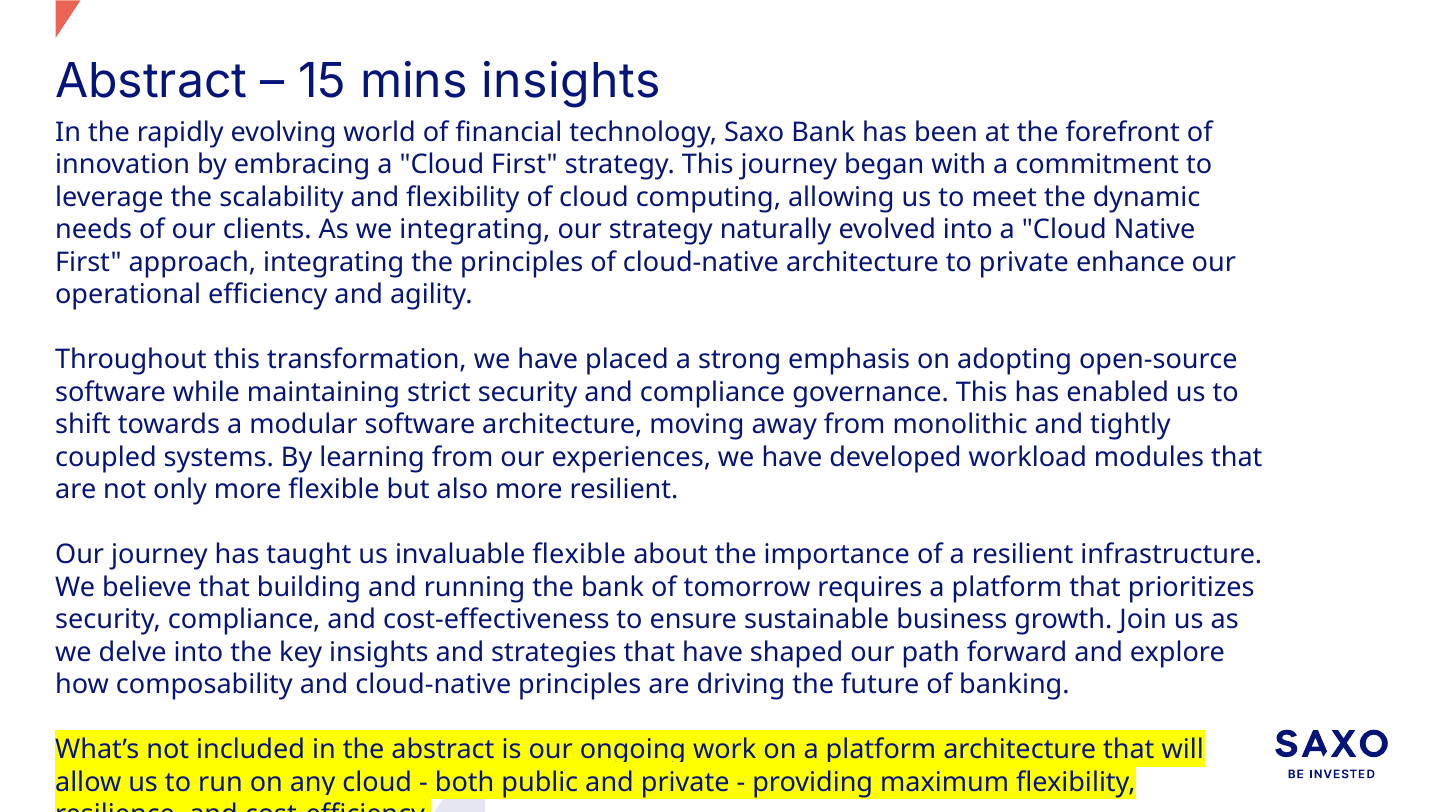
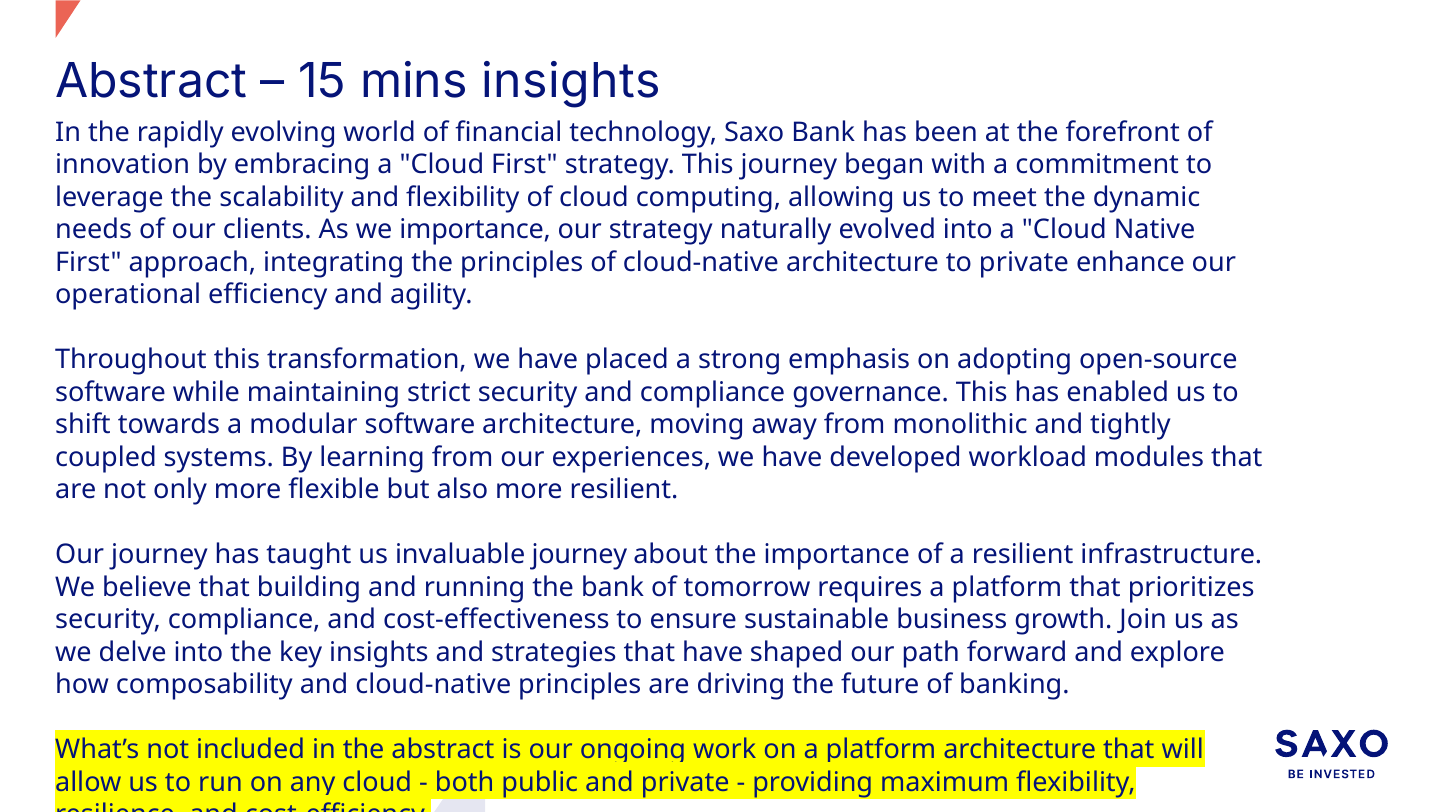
we integrating: integrating -> importance (475, 230)
invaluable flexible: flexible -> journey (579, 555)
